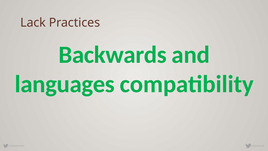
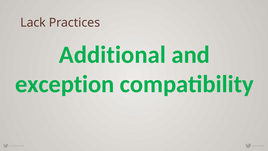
Backwards: Backwards -> Additional (112, 55)
languages: languages -> exception (65, 84)
